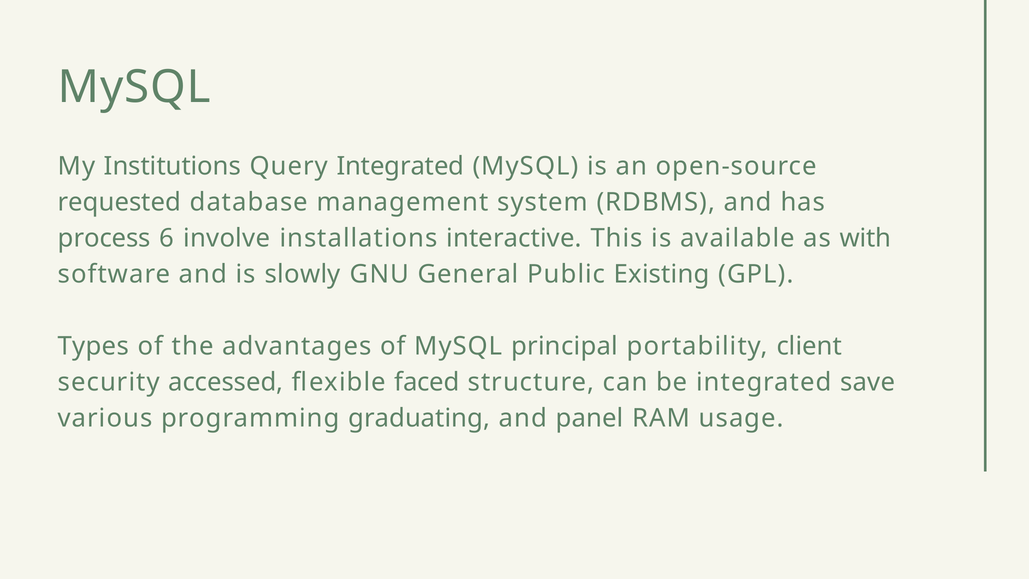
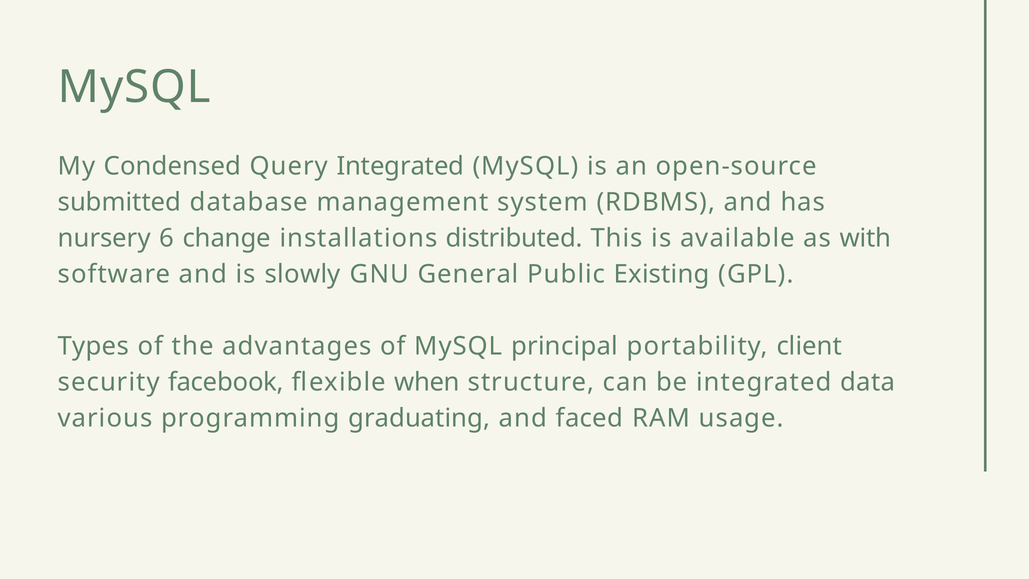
Institutions: Institutions -> Condensed (172, 166)
requested: requested -> submitted (119, 202)
process: process -> nursery (104, 238)
involve: involve -> change (227, 238)
interactive: interactive -> distributed (514, 238)
accessed: accessed -> facebook (226, 382)
faced: faced -> when (427, 382)
save: save -> data (868, 382)
panel: panel -> faced (589, 418)
